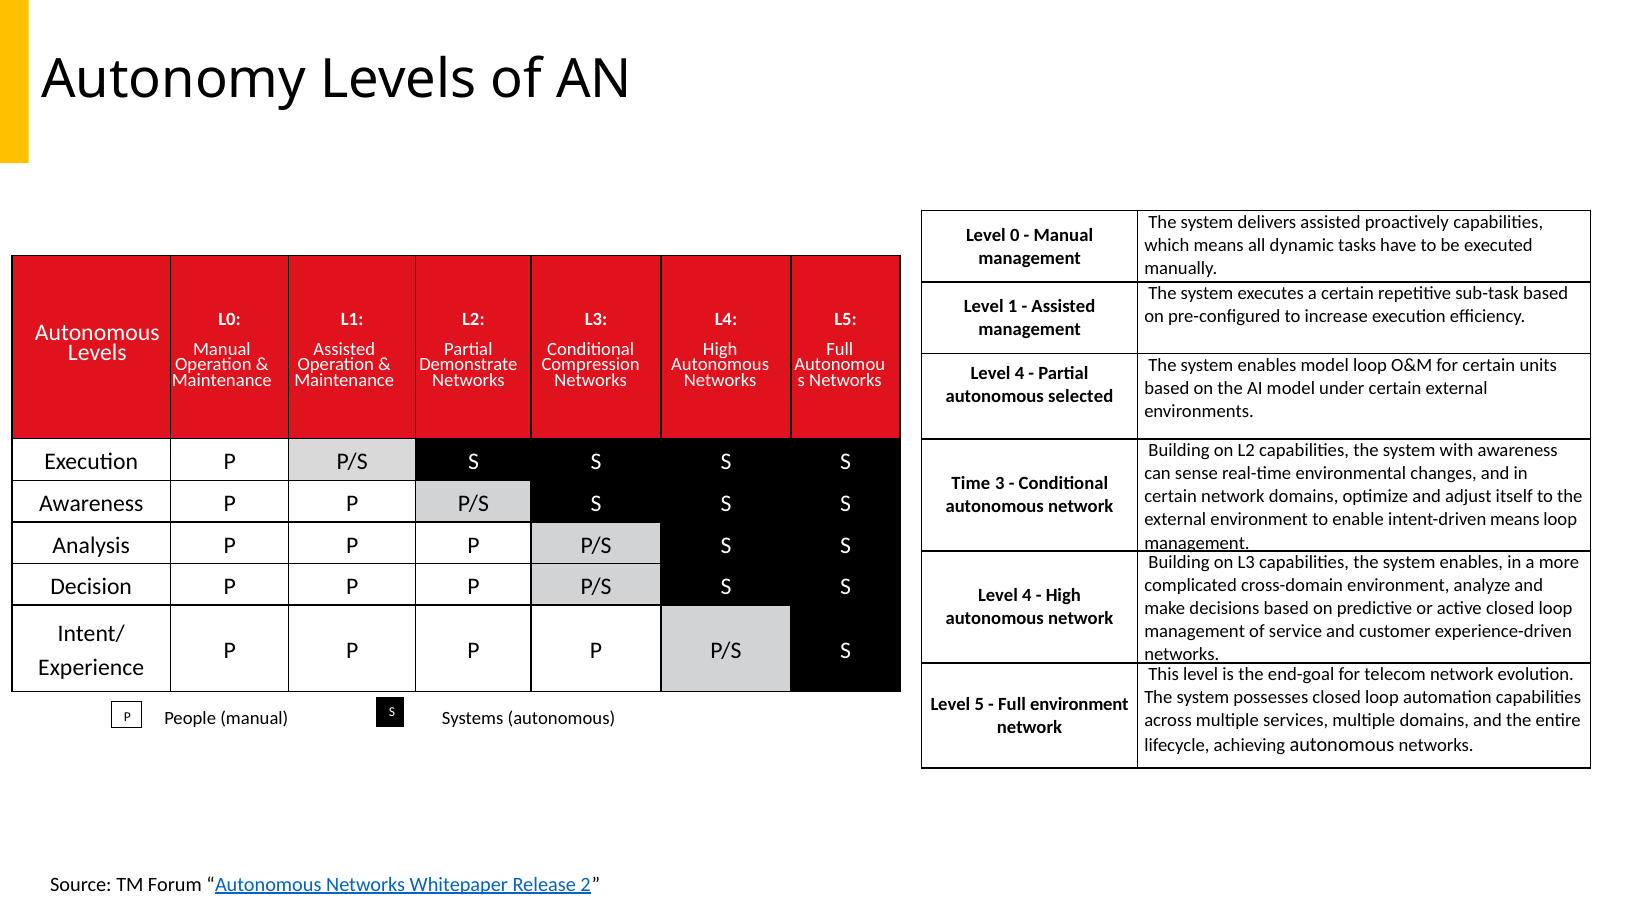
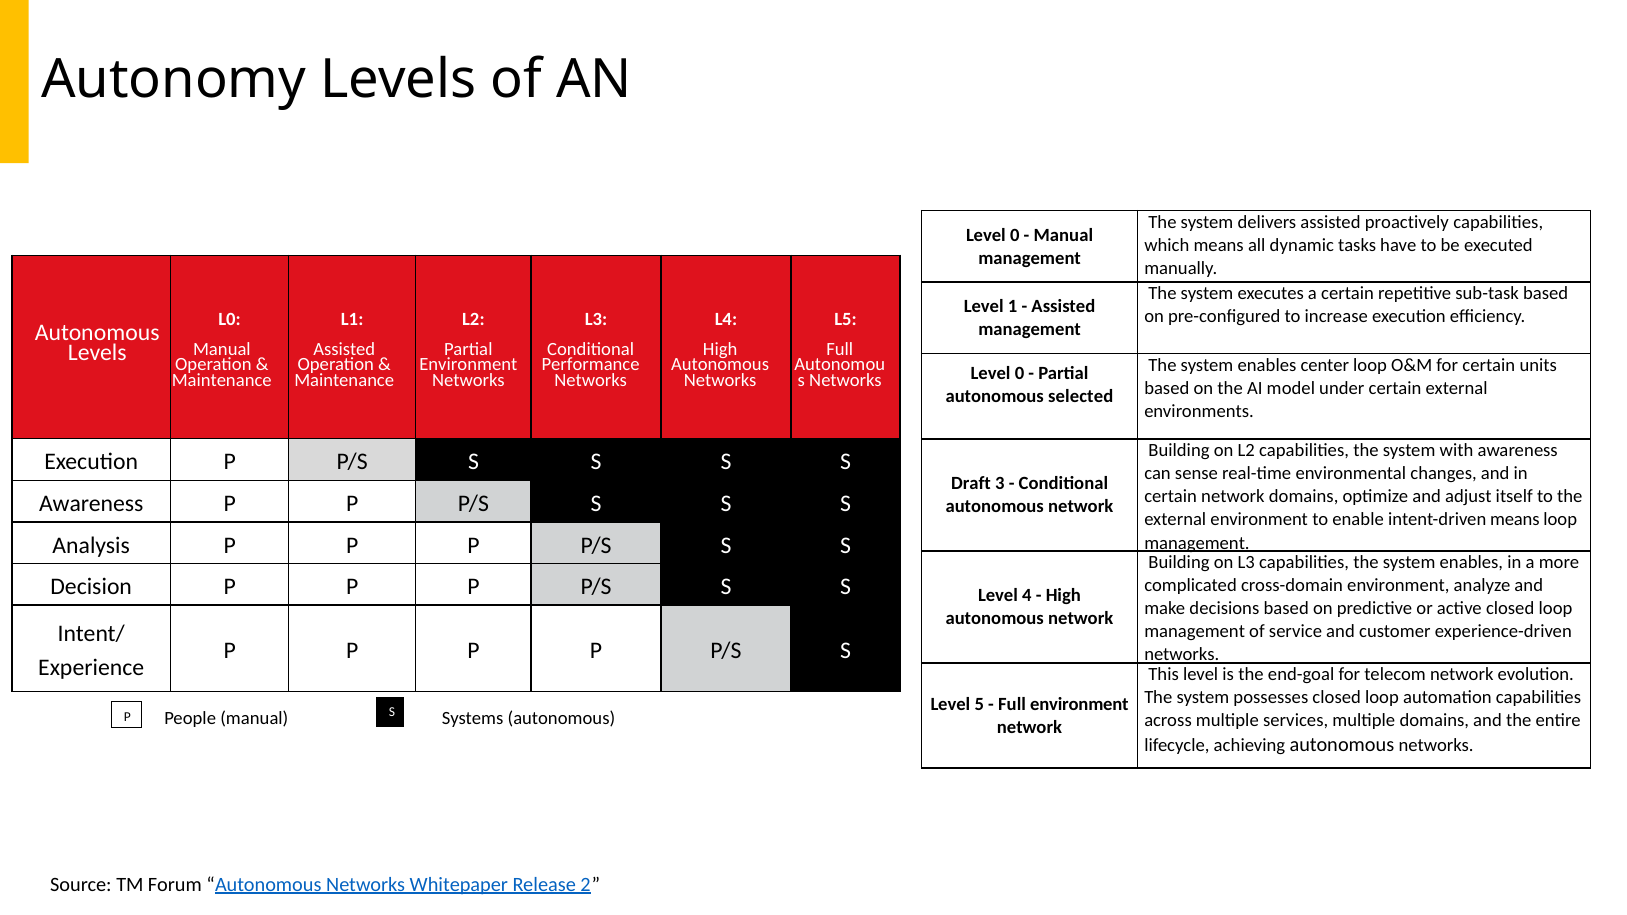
Demonstrate: Demonstrate -> Environment (468, 365)
Compression: Compression -> Performance (591, 365)
enables model: model -> center (1325, 365)
4: 4 -> 0 (1019, 374)
Time: Time -> Draft (971, 484)
